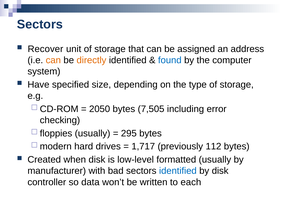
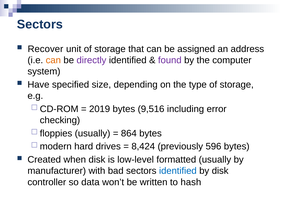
directly colour: orange -> purple (91, 60)
found colour: blue -> purple (170, 60)
2050: 2050 -> 2019 (100, 109)
7,505: 7,505 -> 9,516 (151, 109)
295: 295 -> 864 (129, 134)
1,717: 1,717 -> 8,424 (143, 147)
112: 112 -> 596 (213, 147)
each: each -> hash (191, 183)
